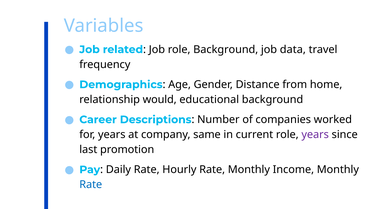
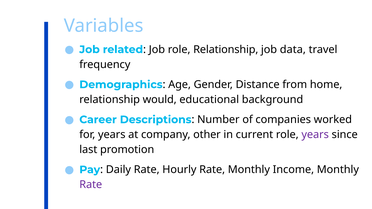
role Background: Background -> Relationship (226, 50)
same: same -> other (207, 135)
Rate colour: blue -> purple (91, 185)
